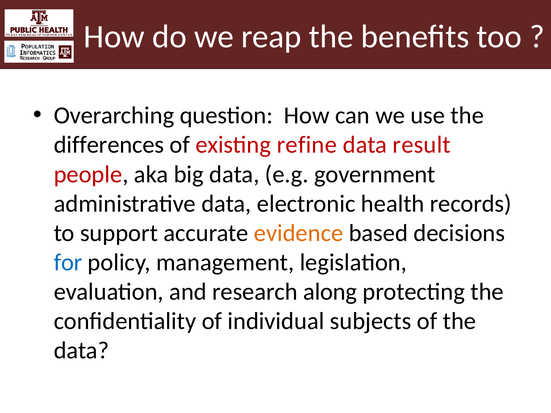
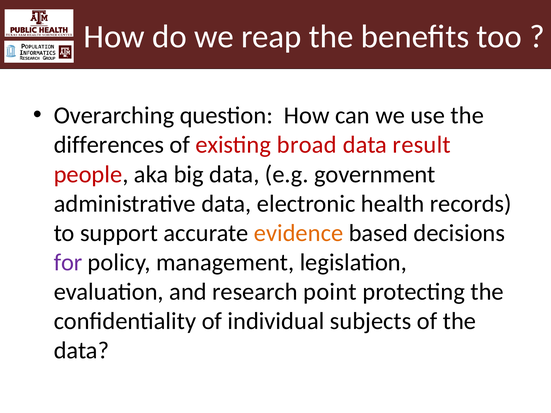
refine: refine -> broad (307, 145)
for colour: blue -> purple (68, 263)
along: along -> point (330, 292)
